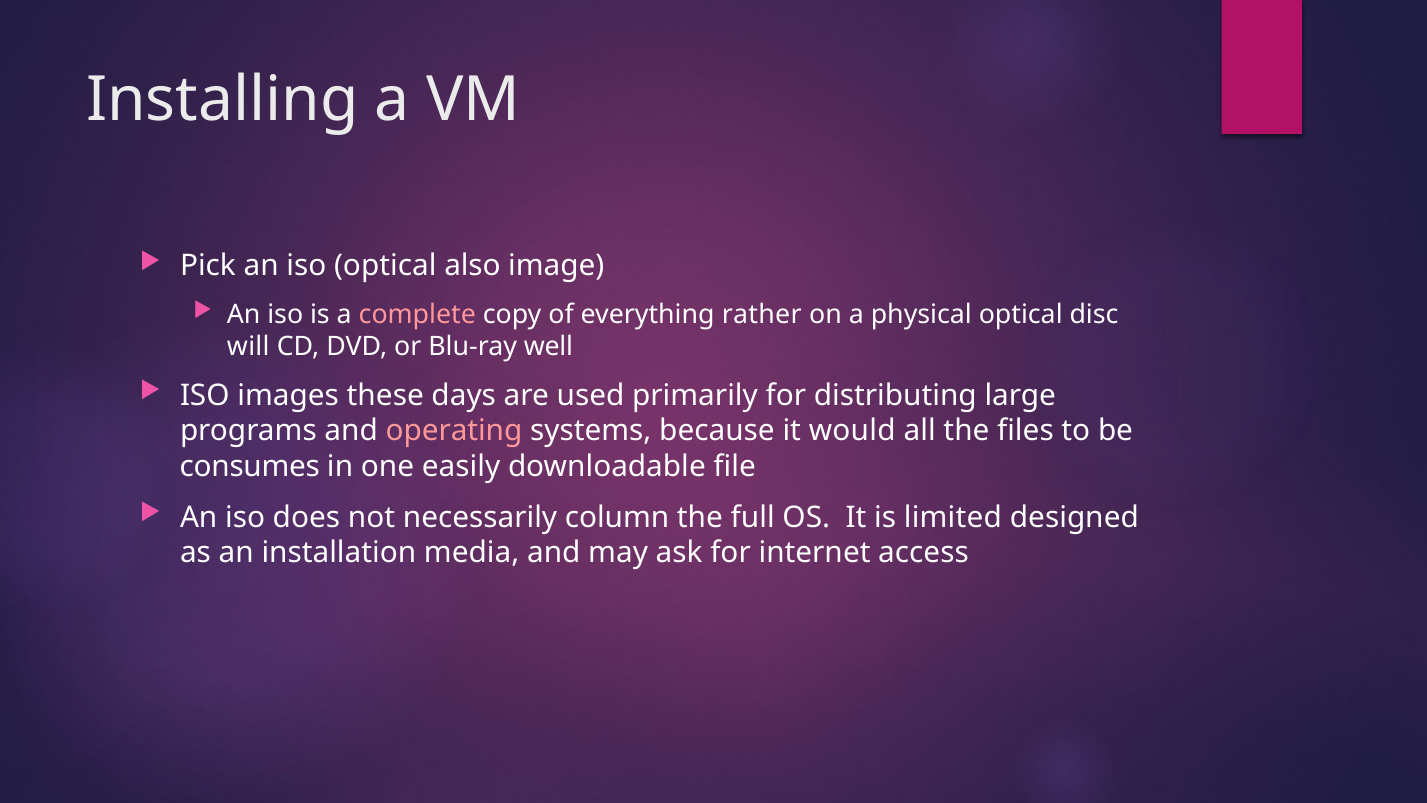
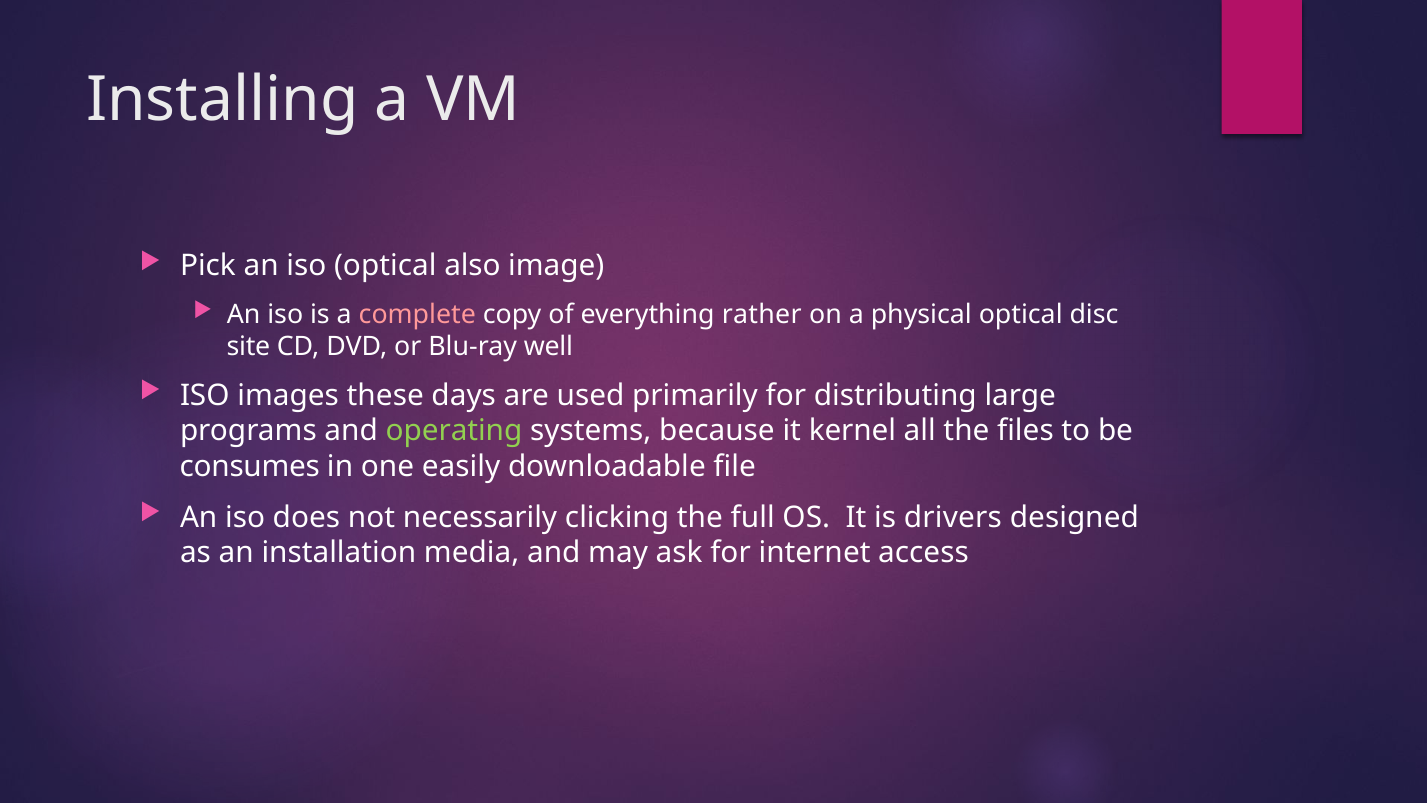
will: will -> site (249, 346)
operating colour: pink -> light green (454, 431)
would: would -> kernel (852, 431)
column: column -> clicking (617, 517)
limited: limited -> drivers (953, 517)
